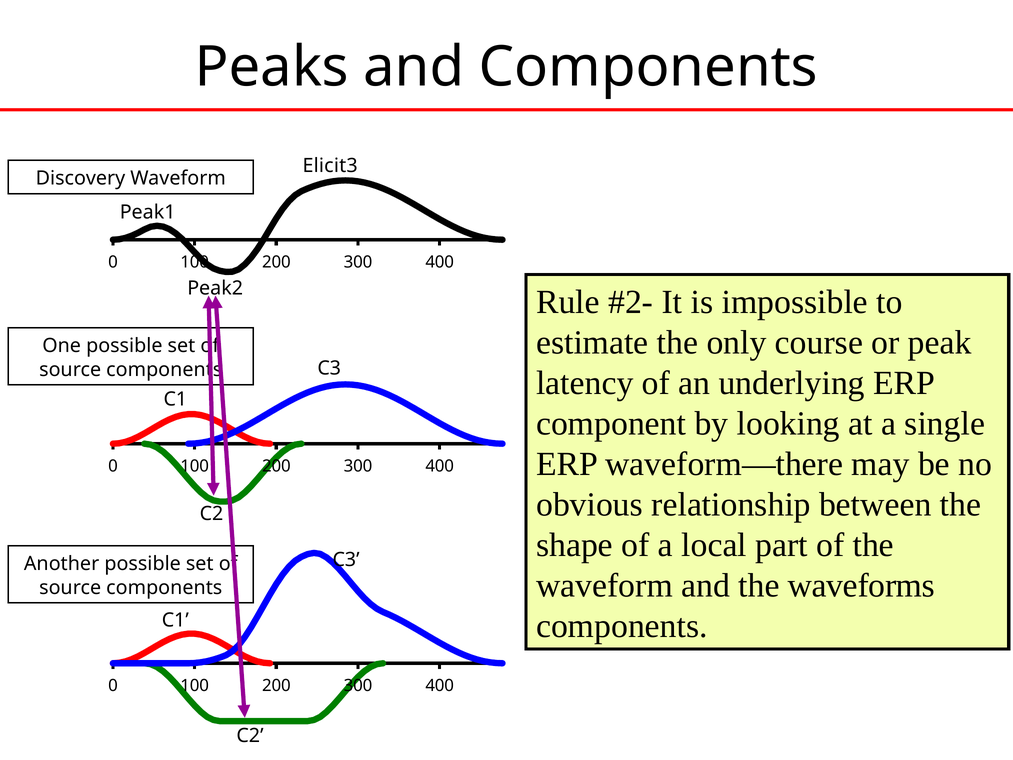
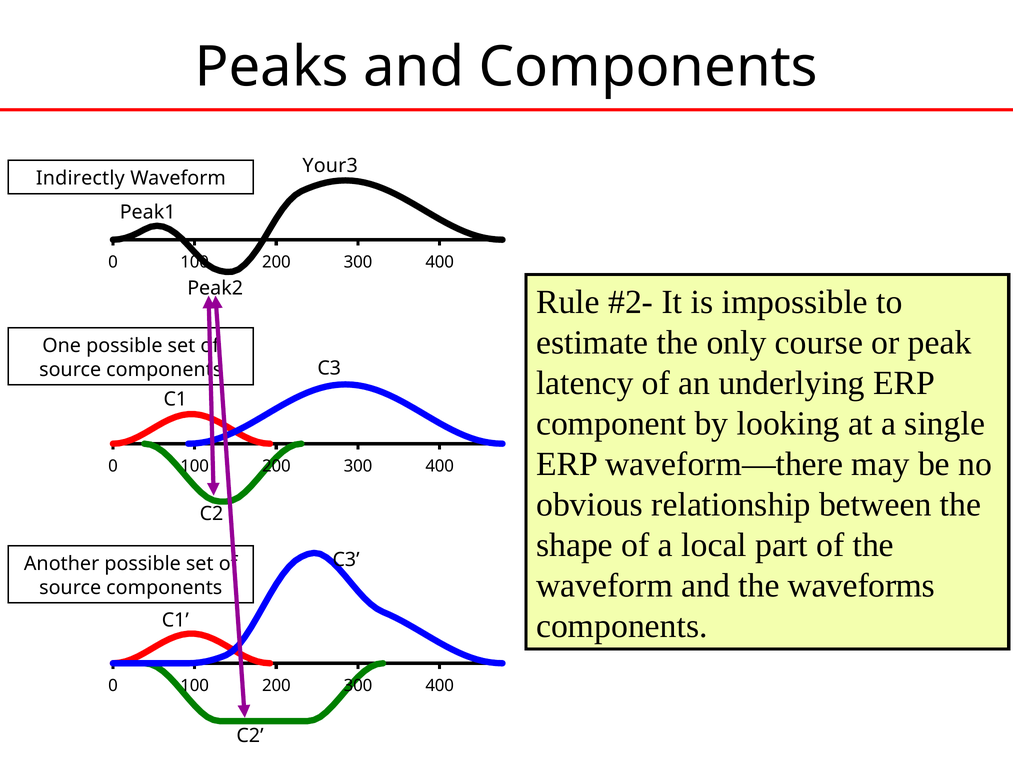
Elicit3: Elicit3 -> Your3 (330, 166)
Discovery: Discovery -> Indirectly (80, 178)
